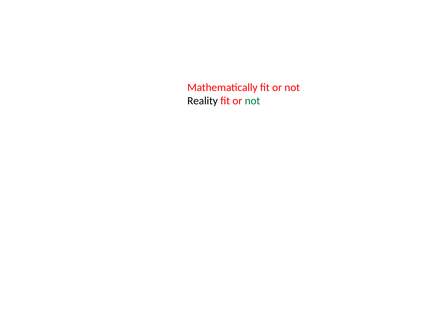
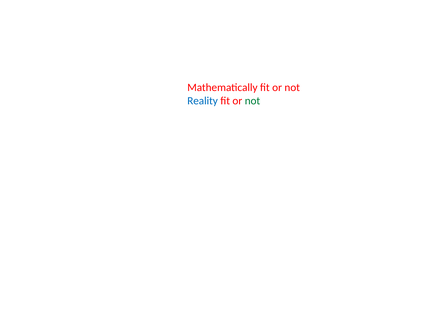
Reality colour: black -> blue (203, 101)
